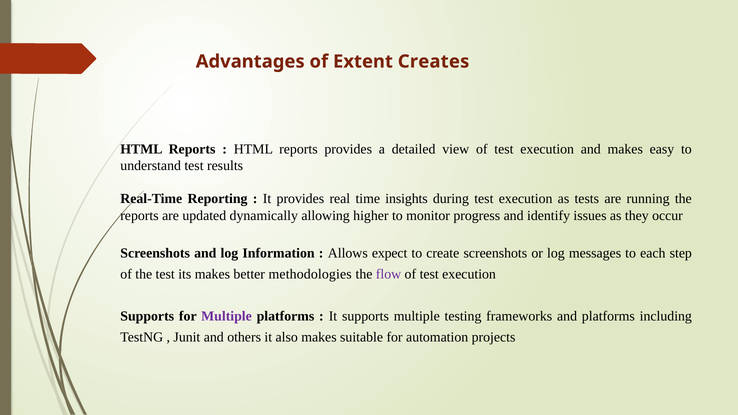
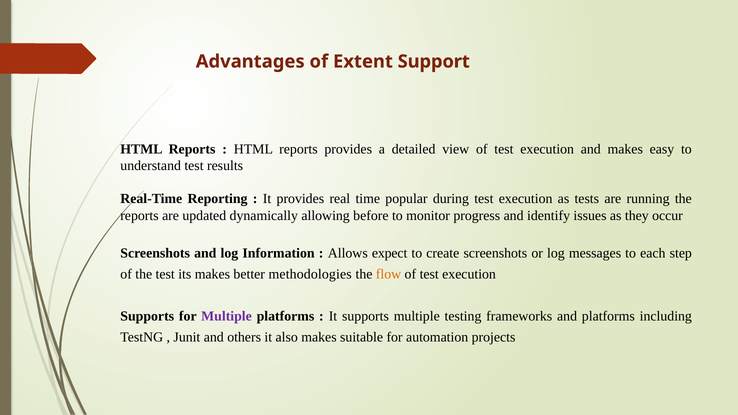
Creates: Creates -> Support (434, 62)
insights: insights -> popular (406, 199)
higher: higher -> before (371, 216)
flow colour: purple -> orange (389, 274)
